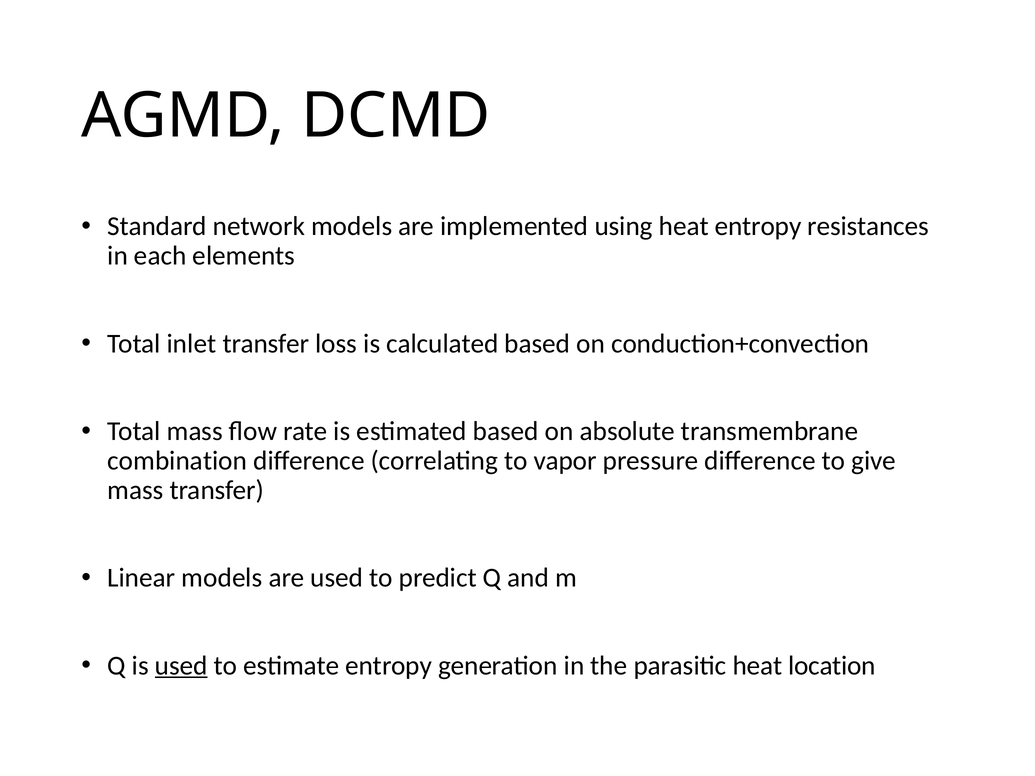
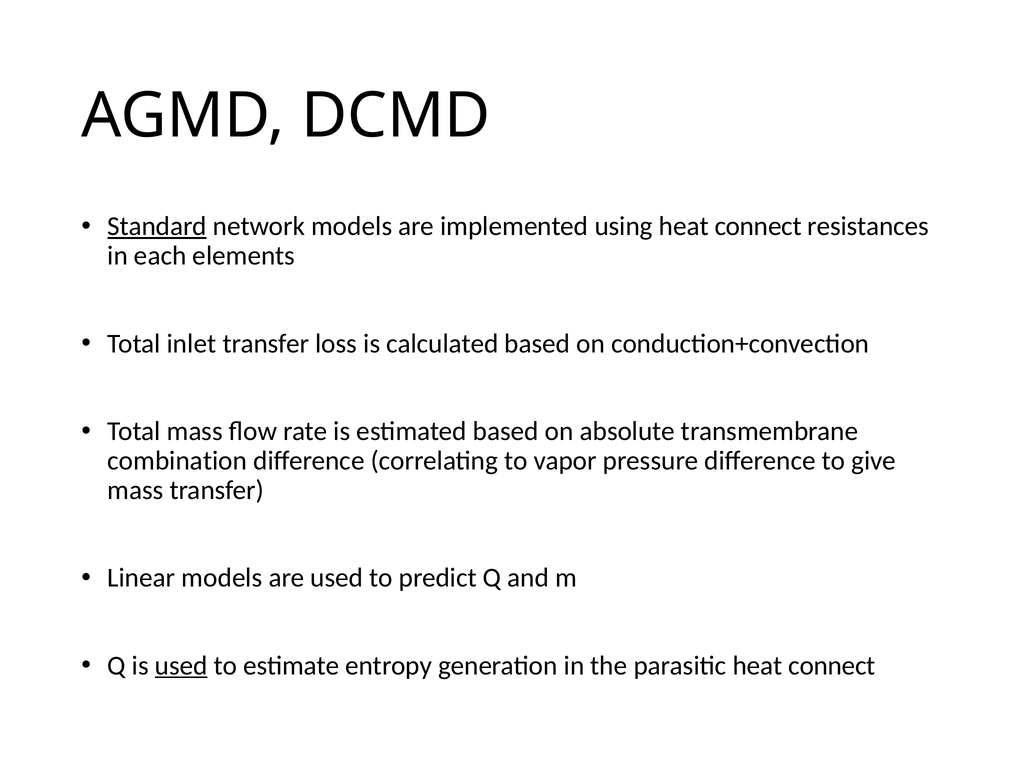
Standard underline: none -> present (157, 226)
using heat entropy: entropy -> connect (758, 226)
parasitic heat location: location -> connect (832, 666)
